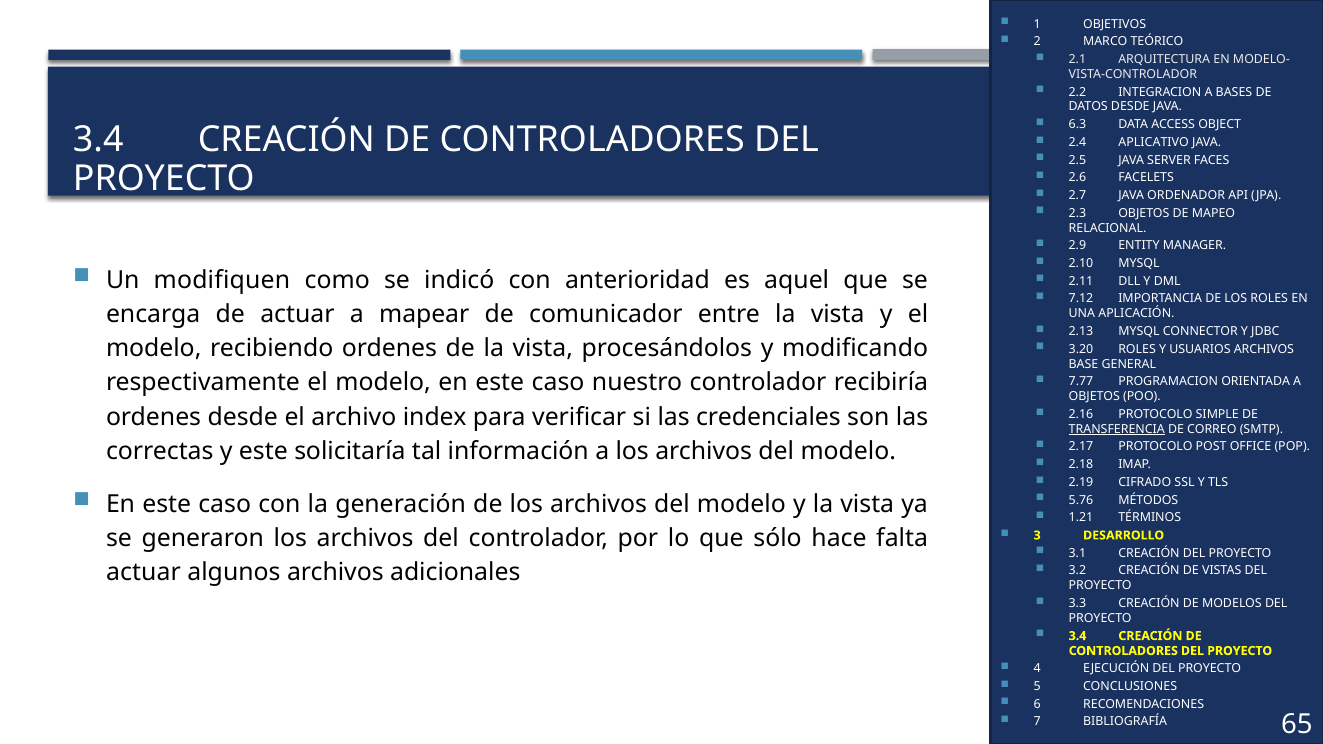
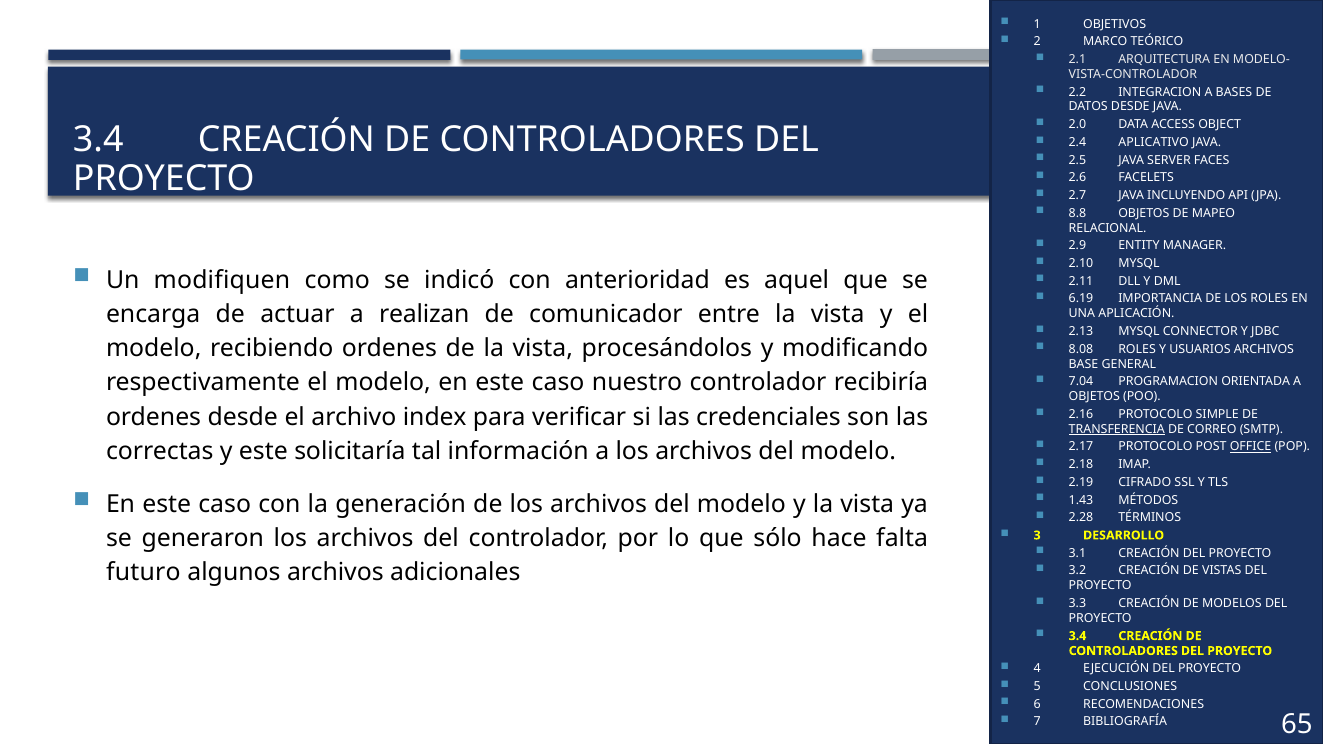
6.3: 6.3 -> 2.0 (1077, 125)
ORDENADOR: ORDENADOR -> INCLUYENDO (1186, 195)
2.3: 2.3 -> 8.8 (1077, 213)
7.12: 7.12 -> 6.19 (1081, 299)
mapear: mapear -> realizan (424, 314)
3.20: 3.20 -> 8.08 (1081, 349)
7.77: 7.77 -> 7.04 (1081, 382)
OFFICE underline: none -> present (1251, 447)
5.76: 5.76 -> 1.43 (1081, 500)
1.21: 1.21 -> 2.28 (1081, 518)
actuar: actuar -> futuro (143, 573)
